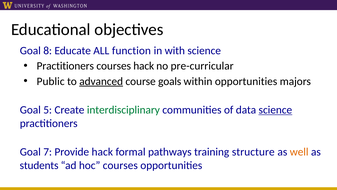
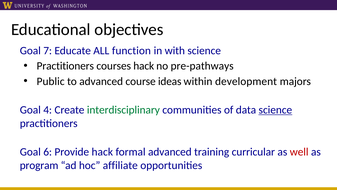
8: 8 -> 7 (48, 50)
pre-curricular: pre-curricular -> pre-pathways (202, 66)
advanced underline: present -> none (101, 81)
goals: goals -> ideas (170, 81)
within opportunities: opportunities -> development (246, 81)
5: 5 -> 4 (48, 110)
7: 7 -> 6 (48, 152)
formal pathways: pathways -> advanced (170, 152)
structure: structure -> curricular (253, 152)
well colour: orange -> red (299, 152)
students: students -> program (39, 165)
hoc courses: courses -> affiliate (120, 165)
